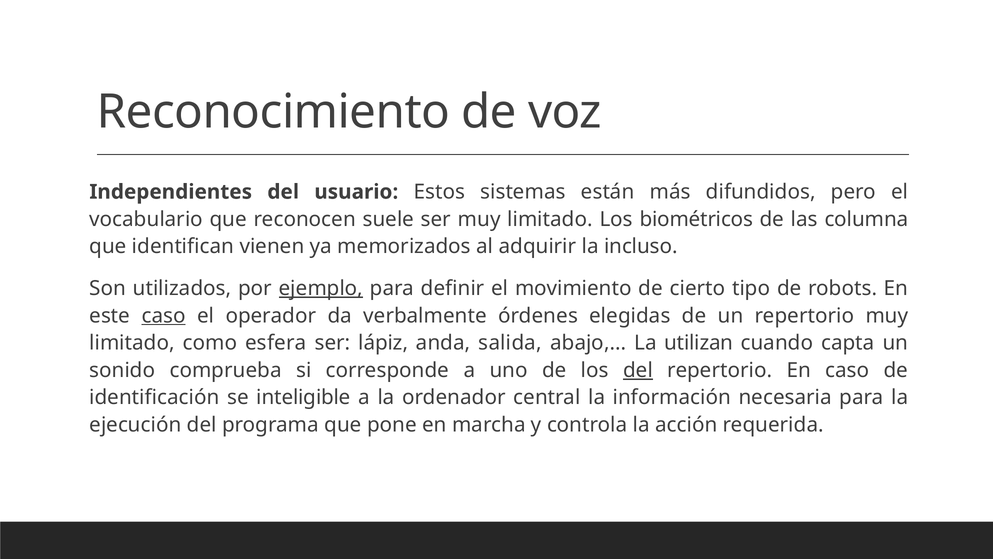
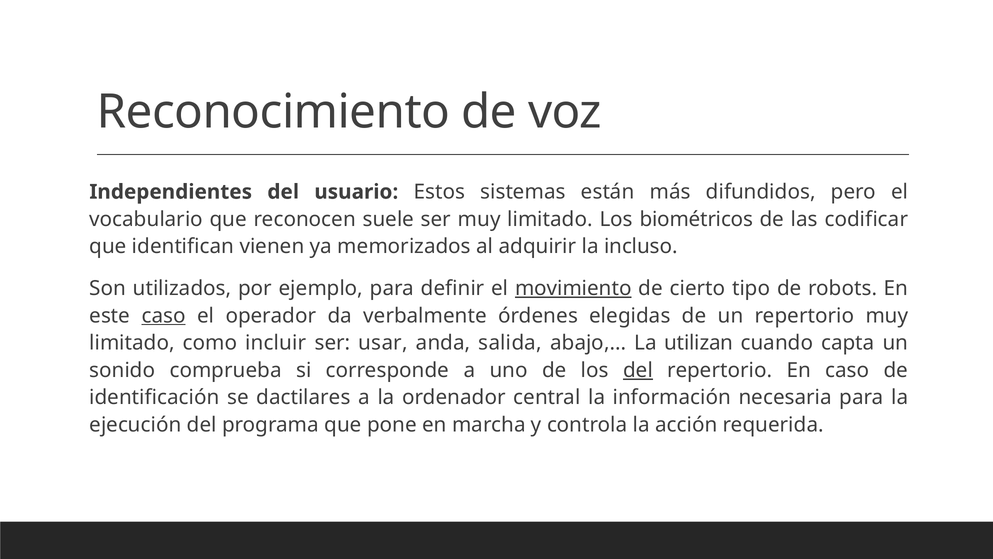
columna: columna -> codificar (866, 219)
ejemplo underline: present -> none (321, 288)
movimiento underline: none -> present (573, 288)
esfera: esfera -> incluir (276, 343)
lápiz: lápiz -> usar (383, 343)
inteligible: inteligible -> dactilares (303, 397)
